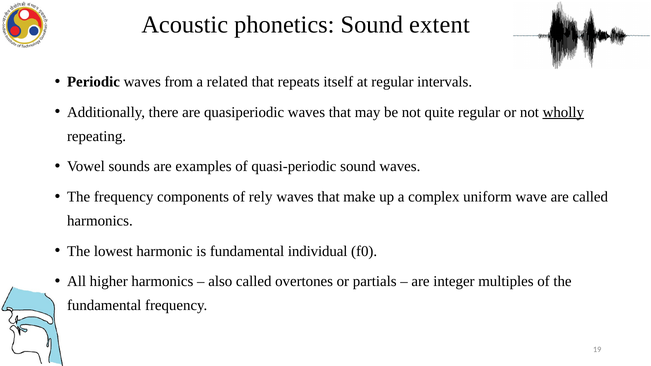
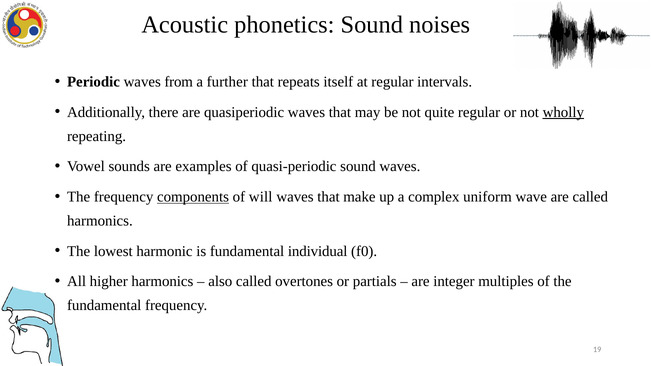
extent: extent -> noises (440, 25)
related: related -> further (227, 82)
components underline: none -> present (193, 197)
rely: rely -> will (261, 197)
